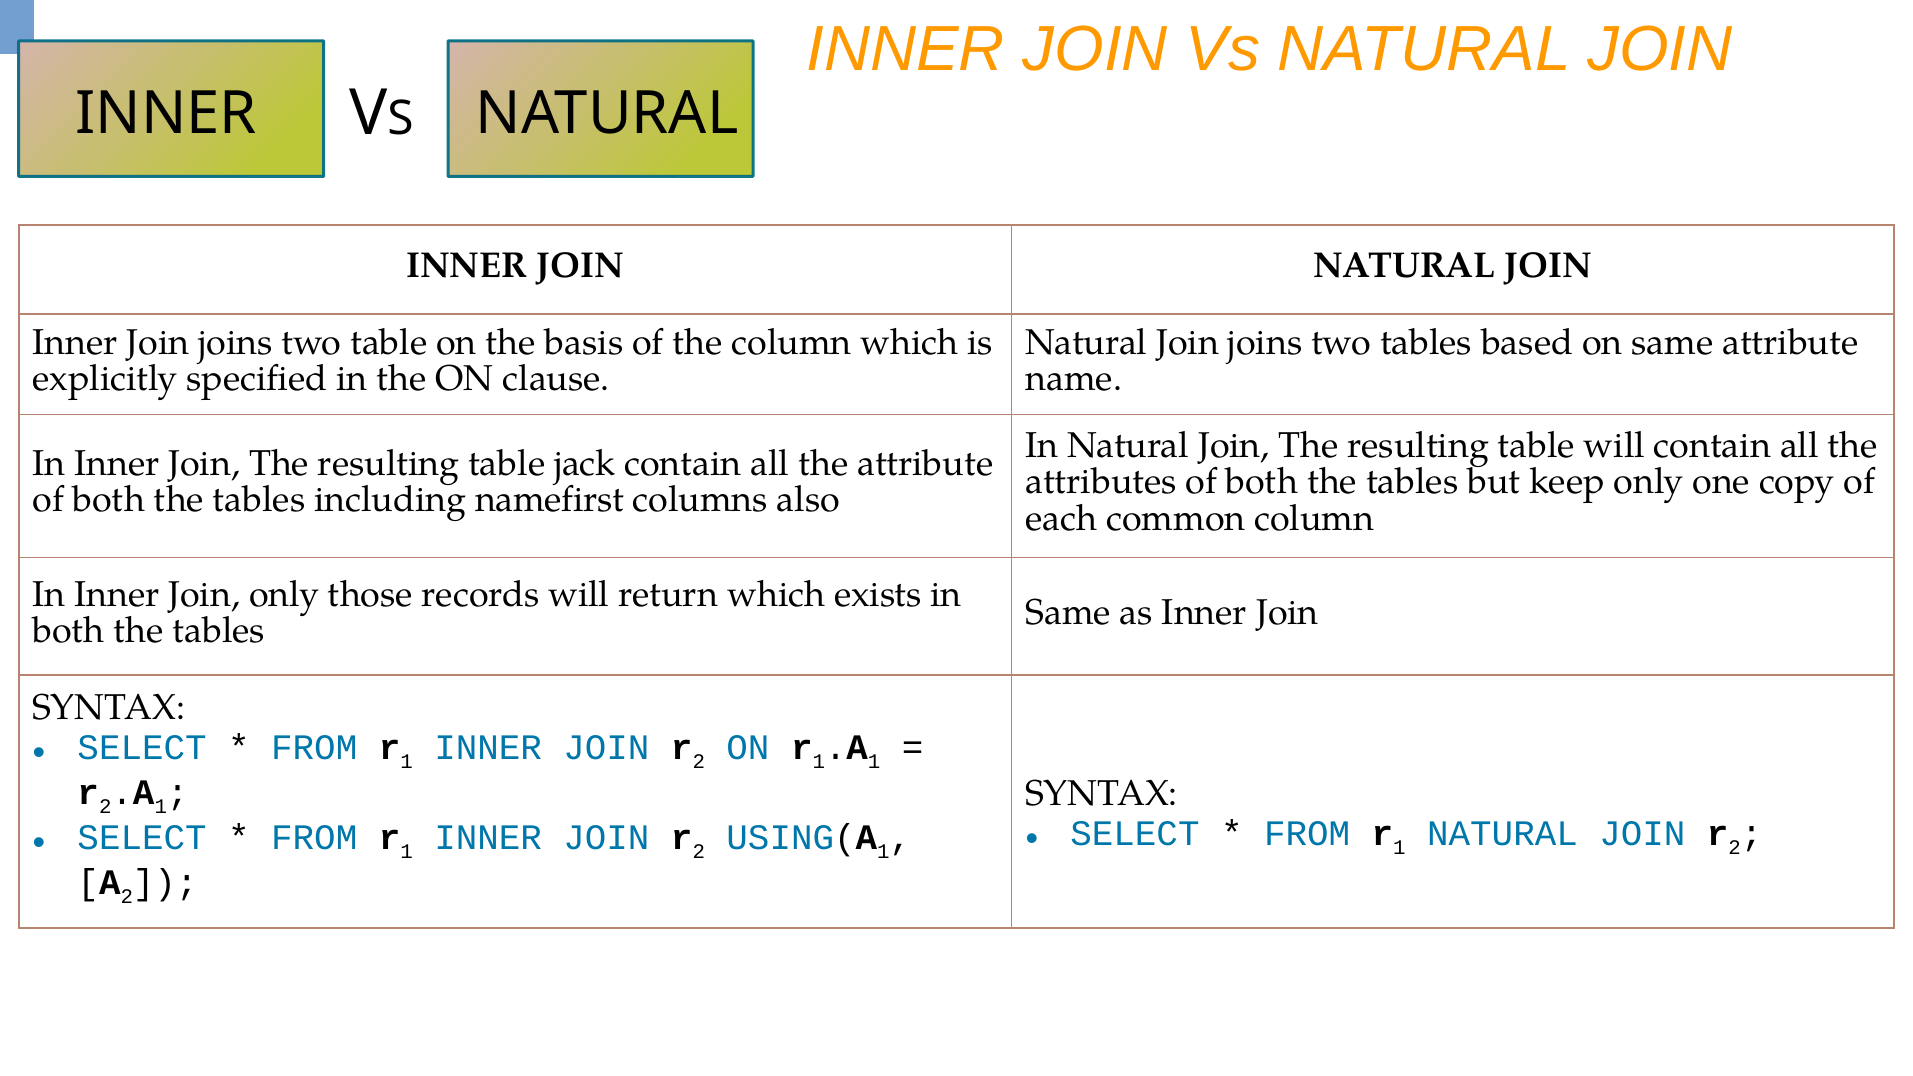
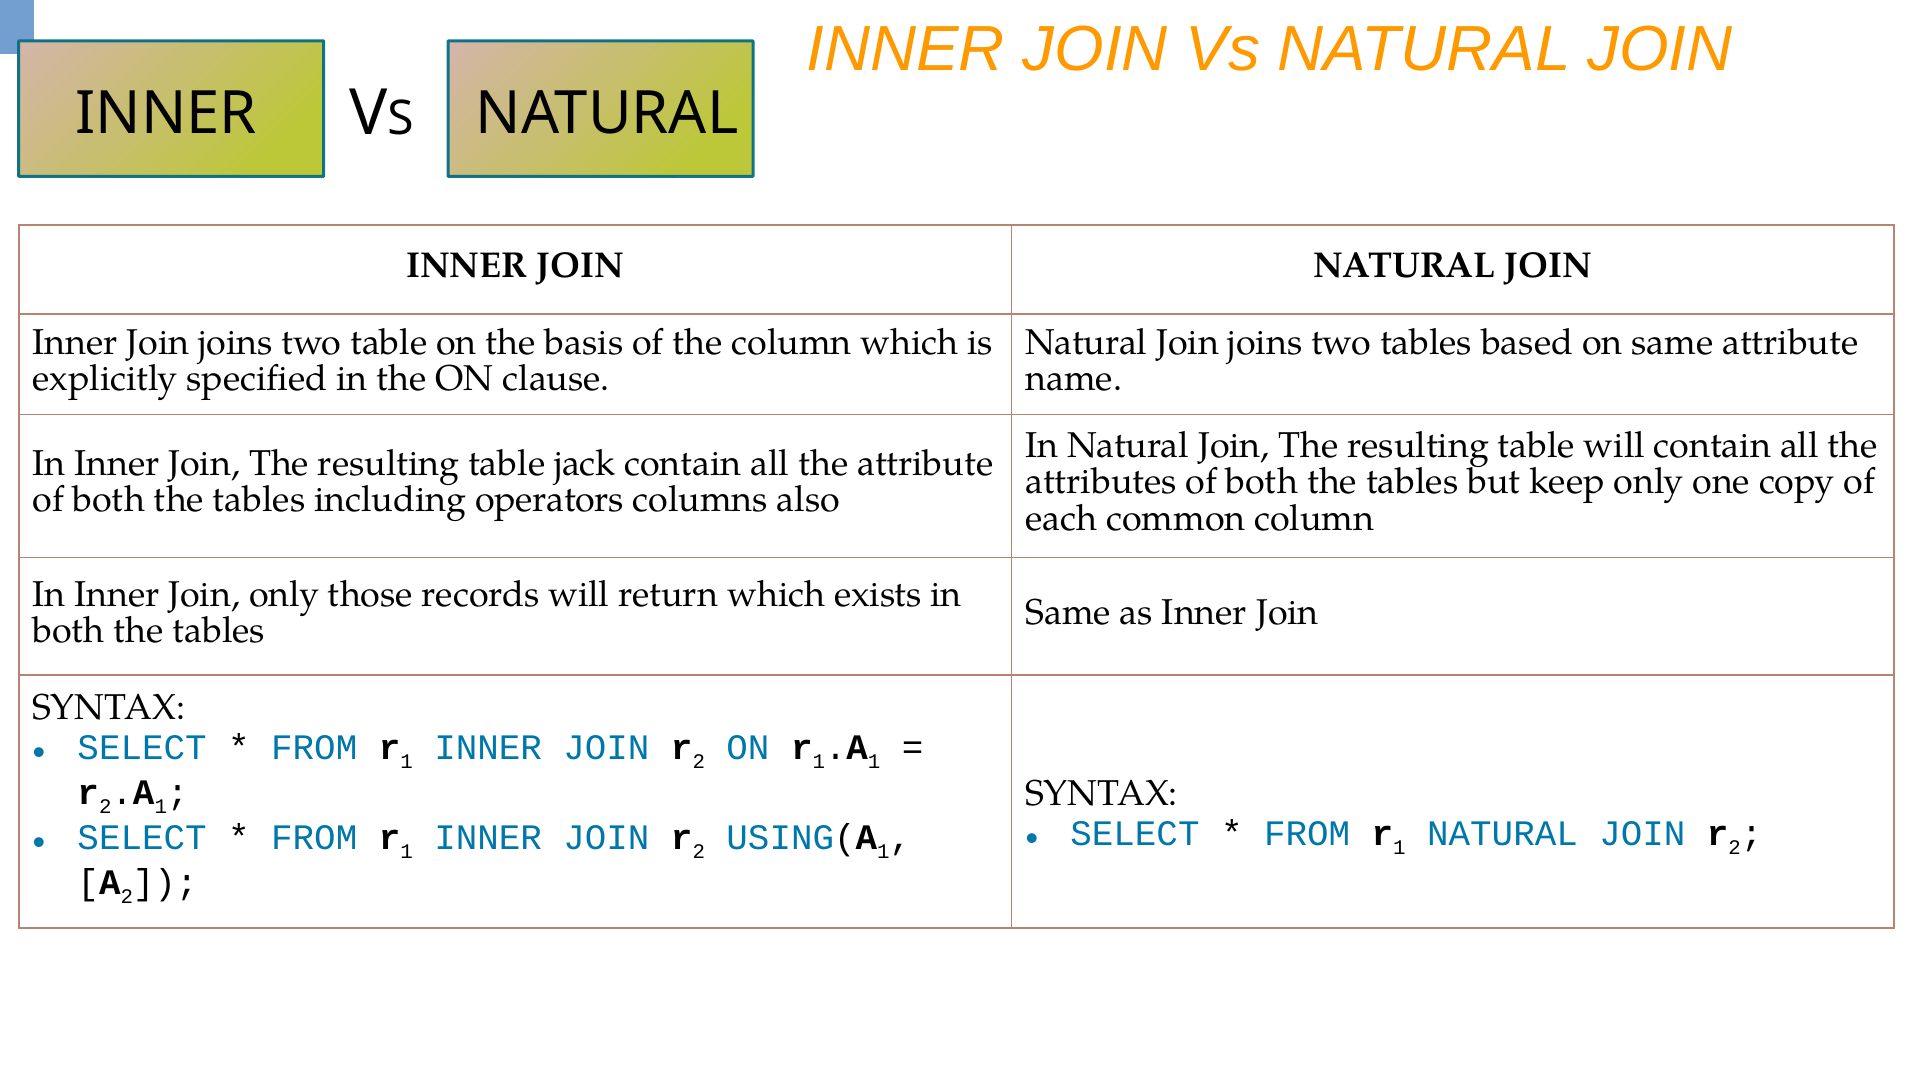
namefirst: namefirst -> operators (550, 500)
